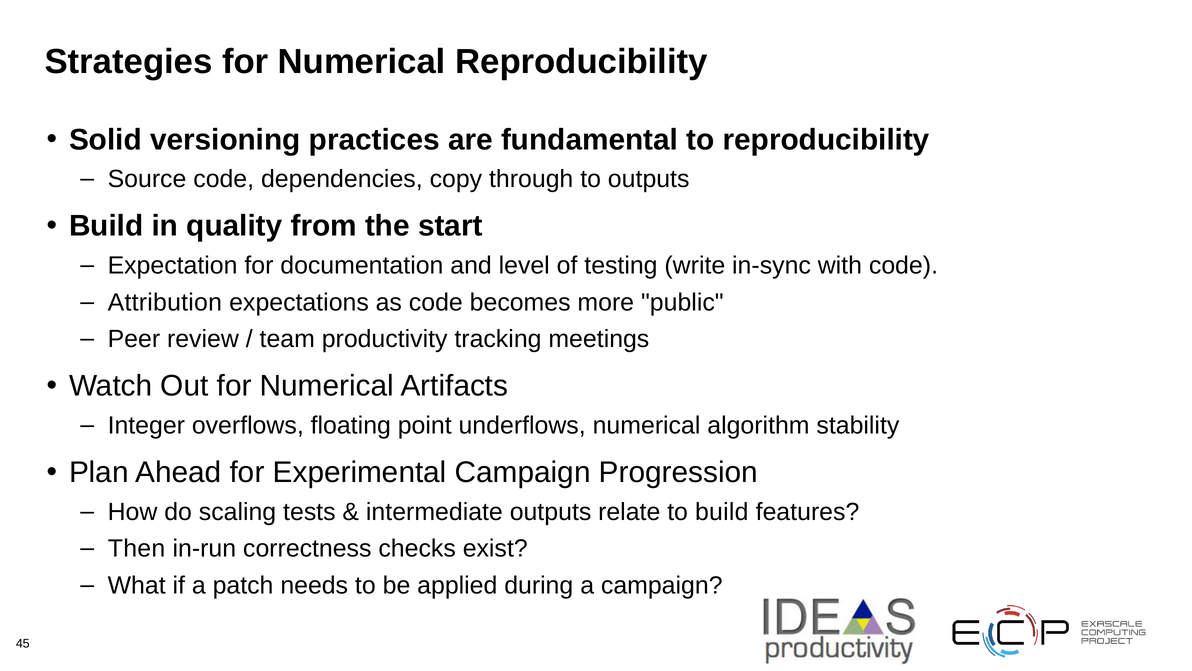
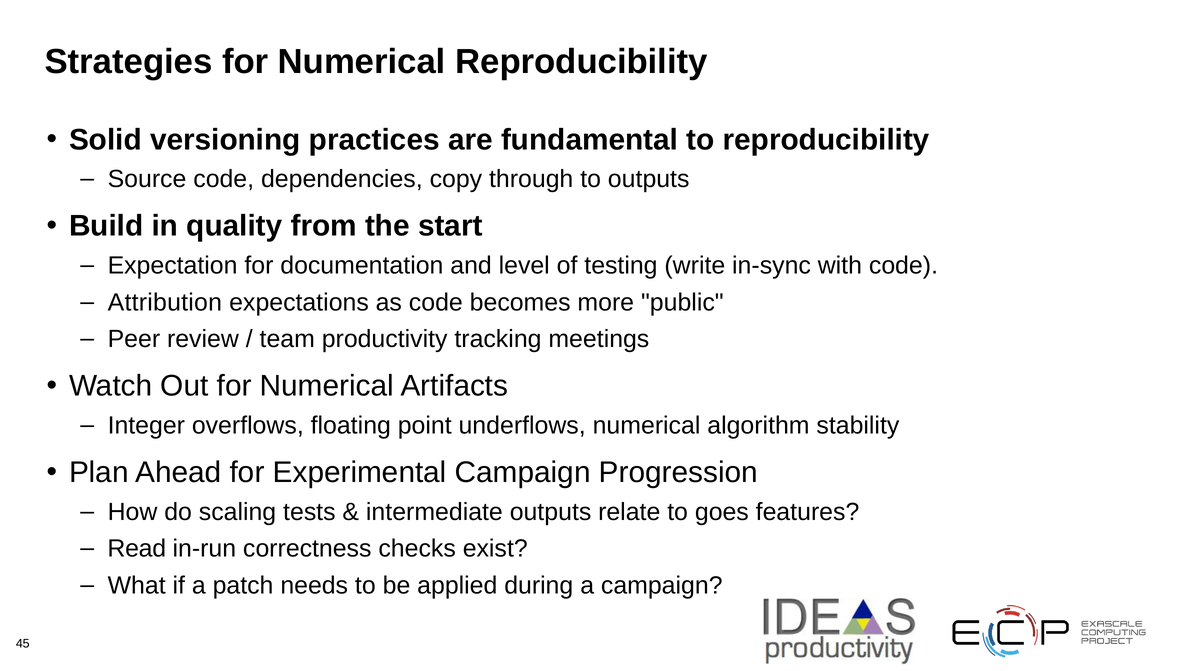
to build: build -> goes (722, 512)
Then: Then -> Read (137, 548)
